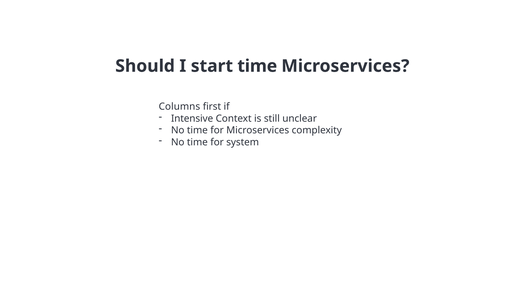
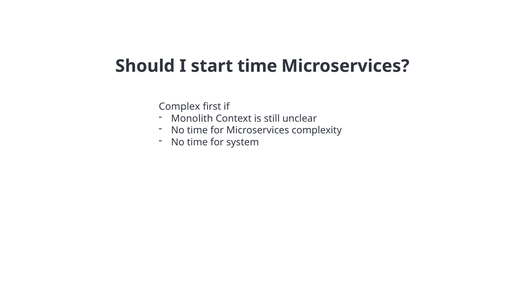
Columns: Columns -> Complex (179, 107)
Intensive: Intensive -> Monolith (192, 119)
